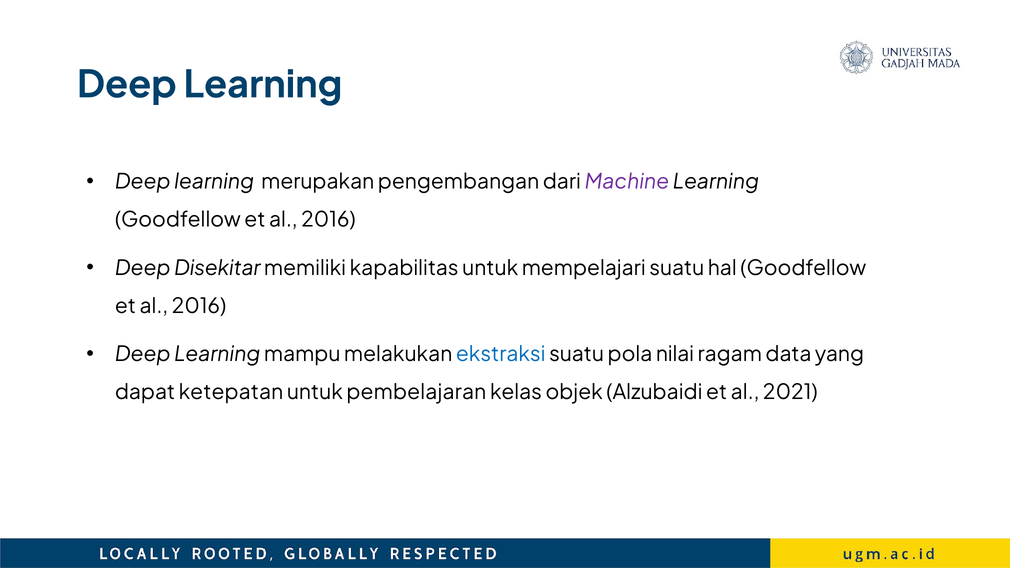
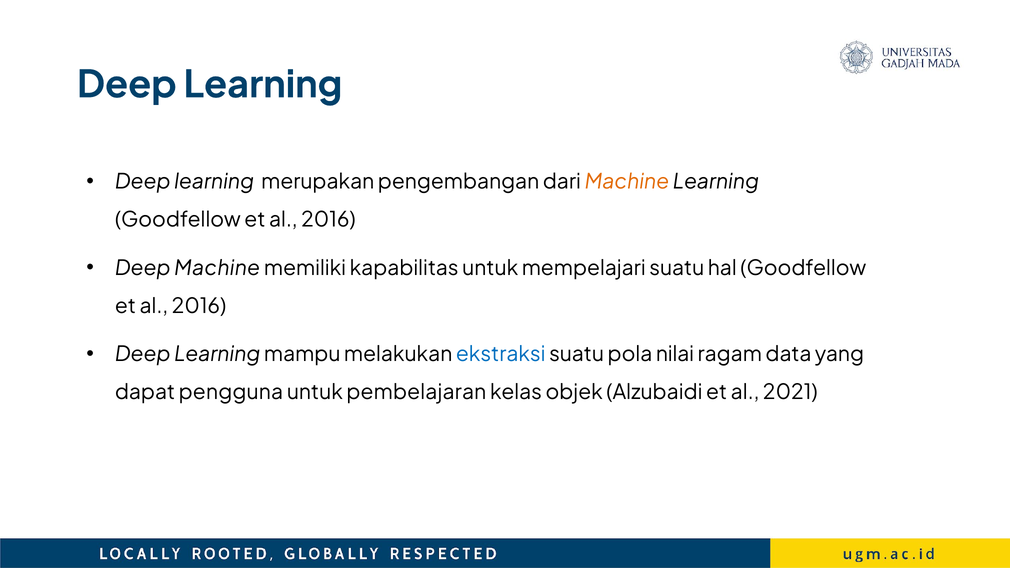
Machine colour: purple -> orange (627, 182)
Deep Disekitar: Disekitar -> Machine (217, 268)
ketepatan: ketepatan -> pengguna (231, 393)
